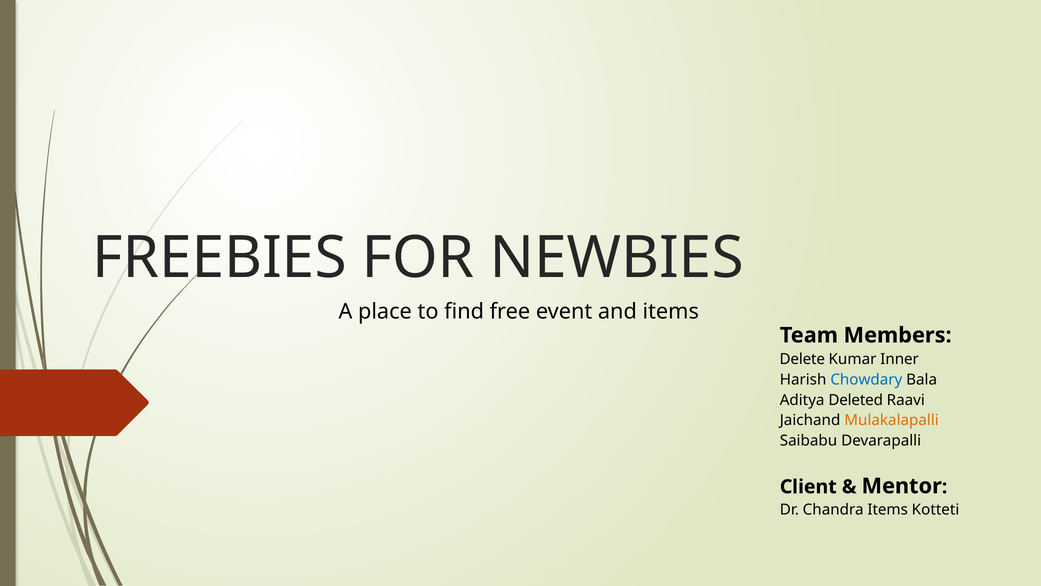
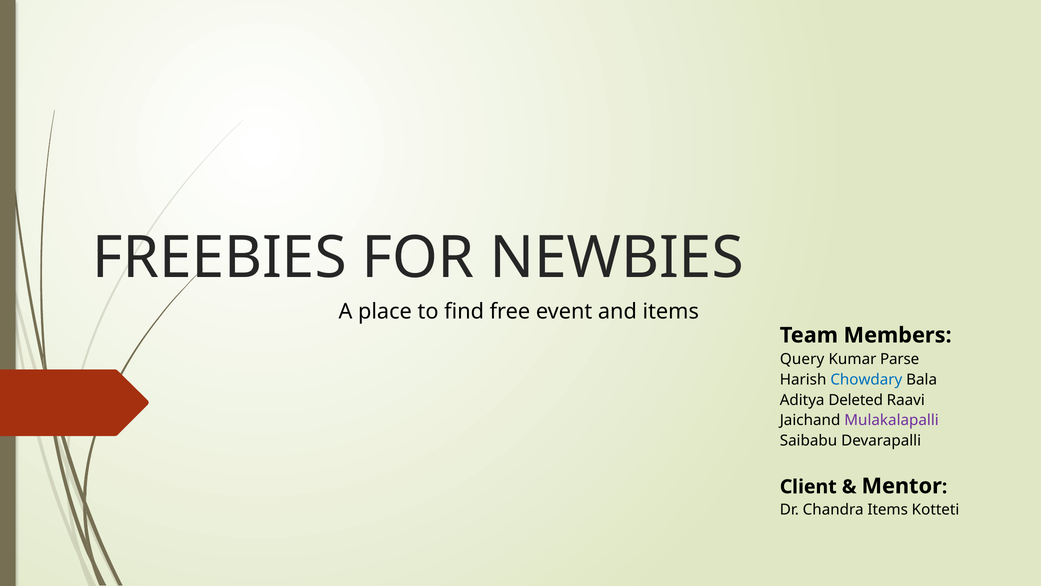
Delete: Delete -> Query (802, 359)
Inner: Inner -> Parse (900, 359)
Mulakalapalli colour: orange -> purple (892, 420)
